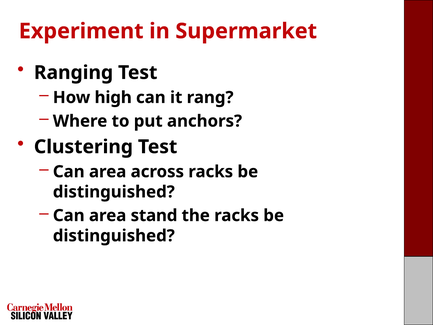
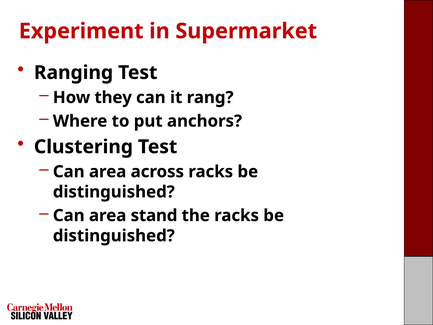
high: high -> they (113, 97)
